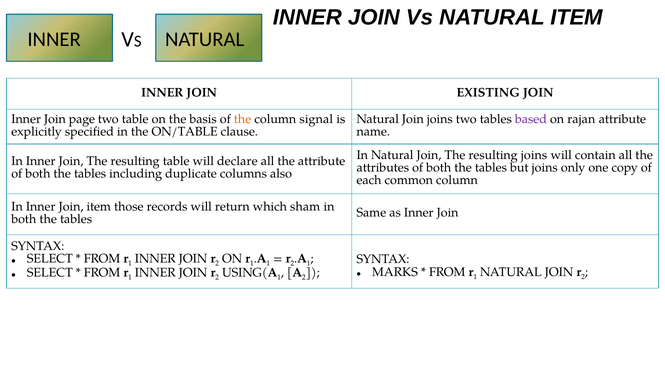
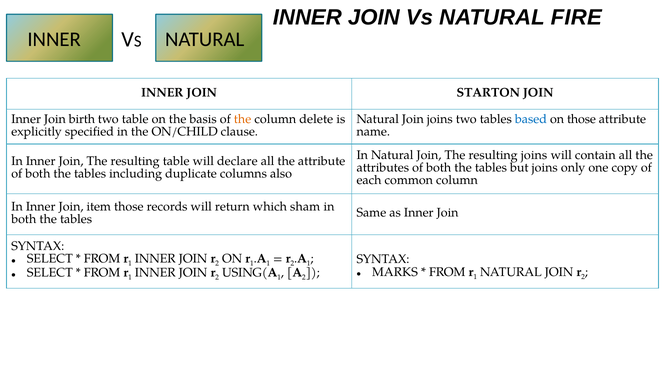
NATURAL ITEM: ITEM -> FIRE (576, 17)
EXISTING: EXISTING -> STARTON (488, 92)
page: page -> birth (82, 119)
signal: signal -> delete (316, 119)
based colour: purple -> blue (531, 119)
on rajan: rajan -> those (581, 119)
ON/TABLE: ON/TABLE -> ON/CHILD (185, 132)
